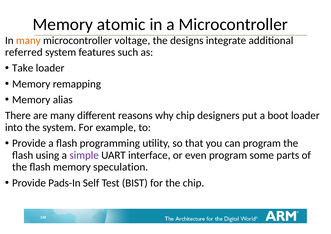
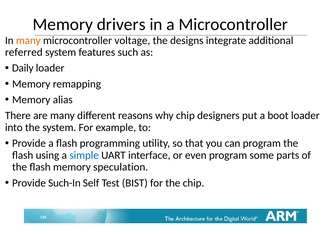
atomic: atomic -> drivers (121, 24)
Take: Take -> Daily (23, 68)
simple colour: purple -> blue (84, 155)
Pads-In: Pads-In -> Such-In (64, 183)
